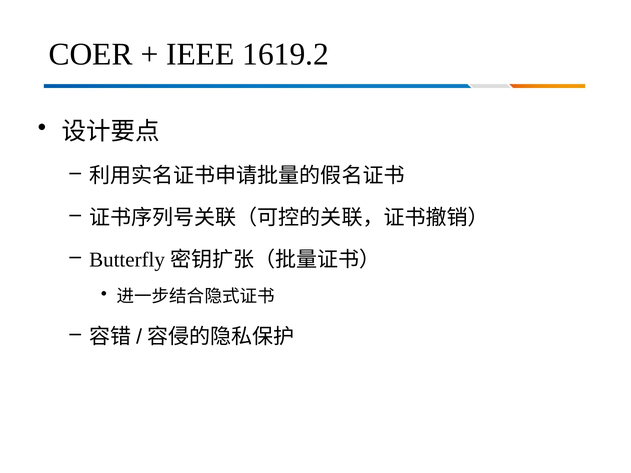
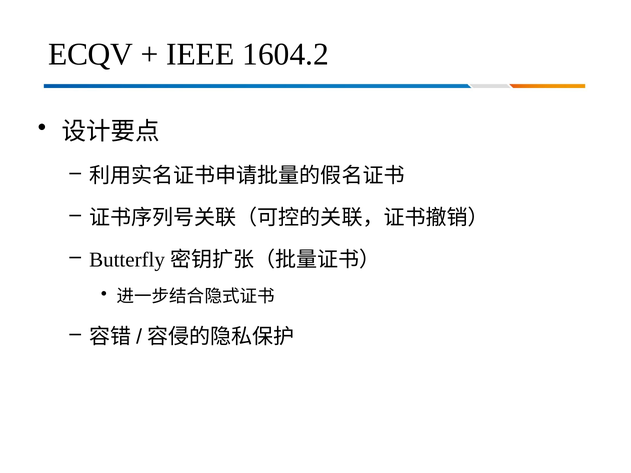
COER: COER -> ECQV (91, 54)
1619.2: 1619.2 -> 1604.2 (286, 54)
